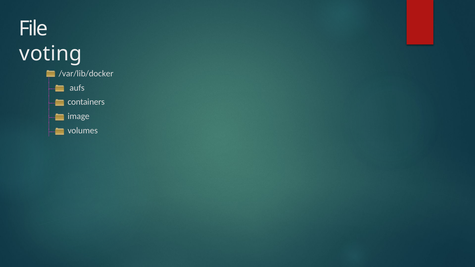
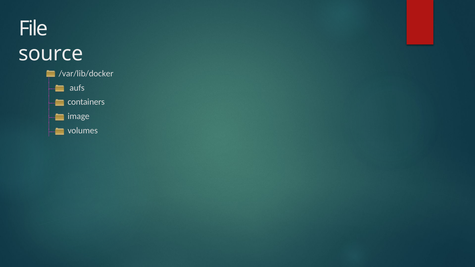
voting: voting -> source (51, 54)
